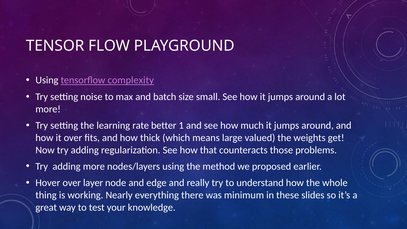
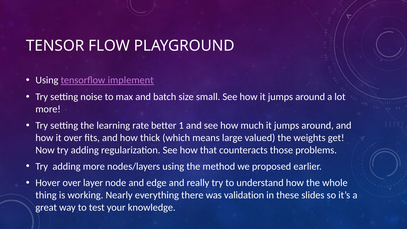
complexity: complexity -> implement (131, 80)
minimum: minimum -> validation (244, 195)
